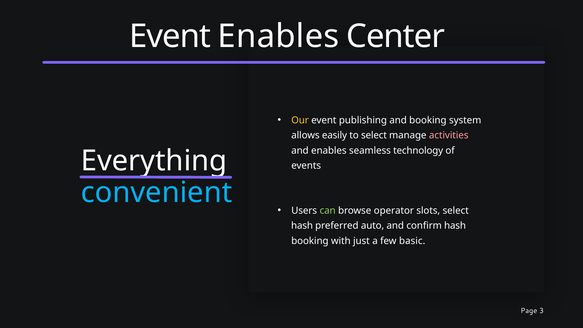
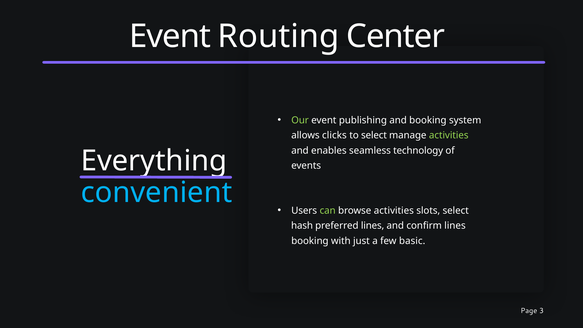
Event Enables: Enables -> Routing (279, 36)
Our colour: yellow -> light green (300, 120)
easily: easily -> clicks (334, 135)
activities colour: pink -> light green (449, 135)
browse operator: operator -> activities (394, 211)
preferred auto: auto -> lines (373, 226)
confirm hash: hash -> lines (455, 226)
